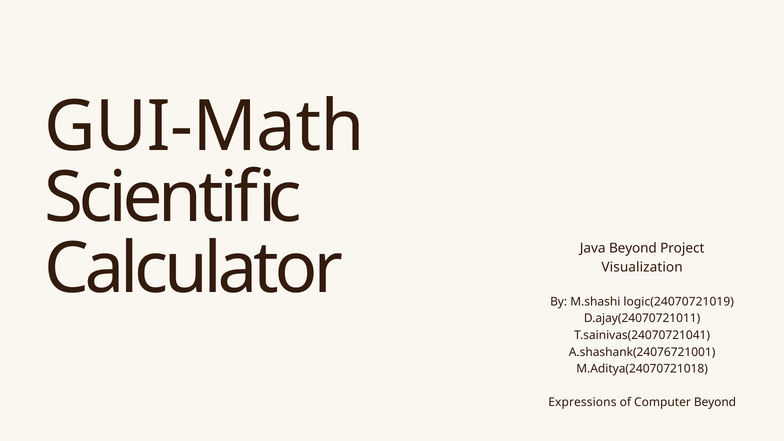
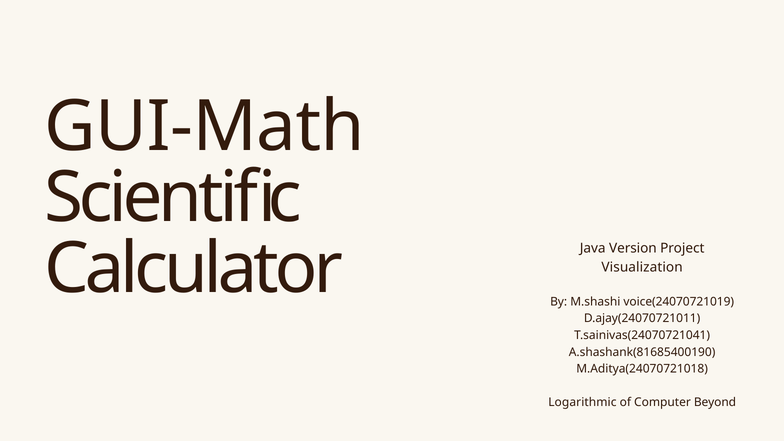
Java Beyond: Beyond -> Version (633, 248)
logic(24070721019: logic(24070721019 -> voice(24070721019 (679, 302)
A.shashank(24076721001: A.shashank(24076721001 -> A.shashank(81685400190 (642, 352)
Expressions: Expressions -> Logarithmic (582, 402)
